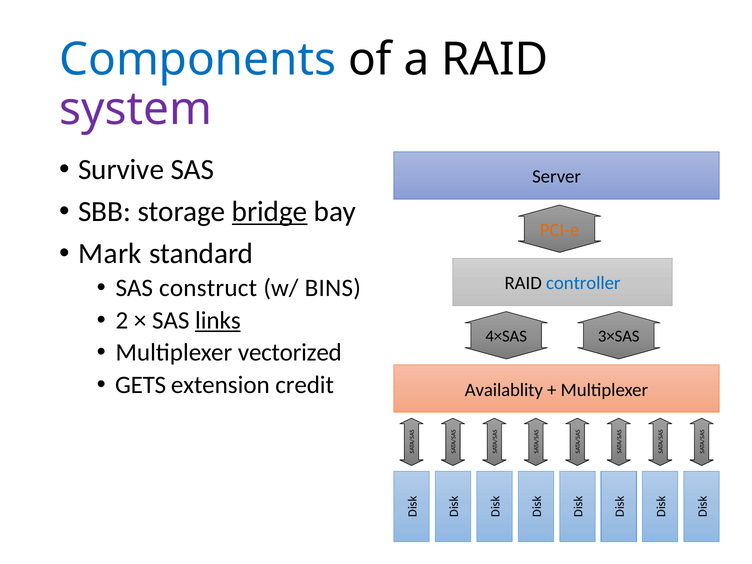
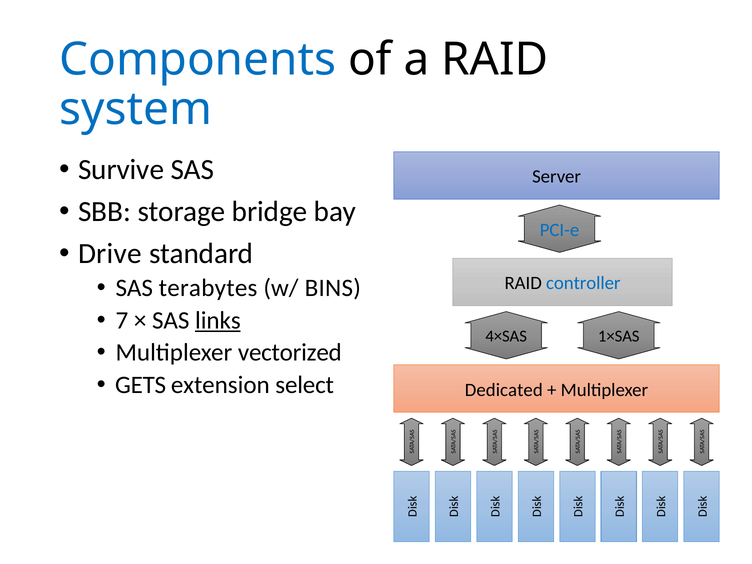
system colour: purple -> blue (136, 109)
bridge underline: present -> none (270, 212)
PCI-e colour: orange -> blue (560, 230)
Mark: Mark -> Drive (110, 254)
construct: construct -> terabytes (208, 288)
2: 2 -> 7 (122, 320)
3×SAS: 3×SAS -> 1×SAS (619, 336)
credit: credit -> select (305, 385)
Availablity: Availablity -> Dedicated (504, 390)
